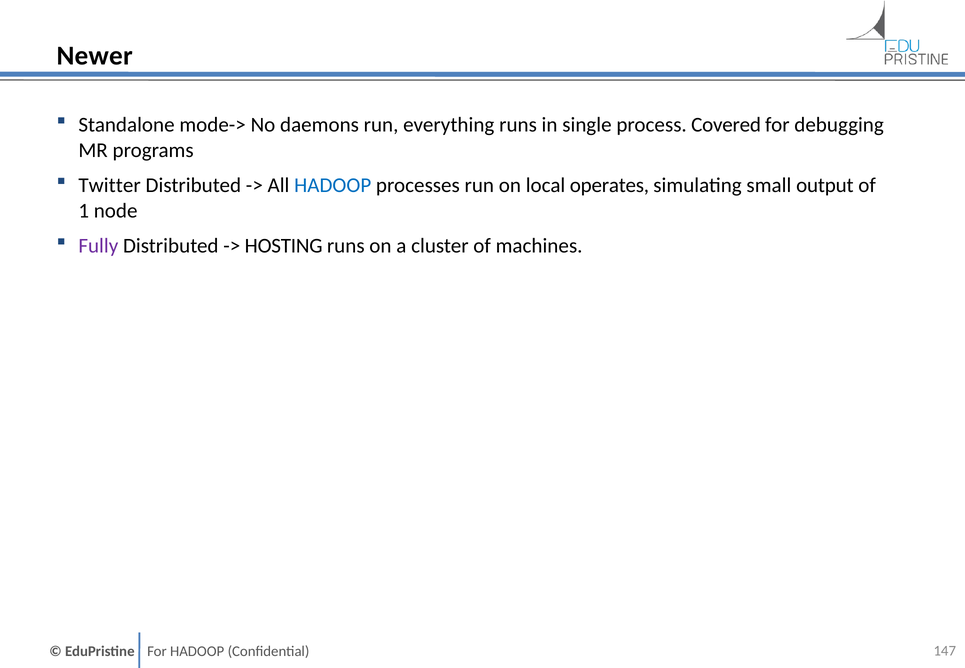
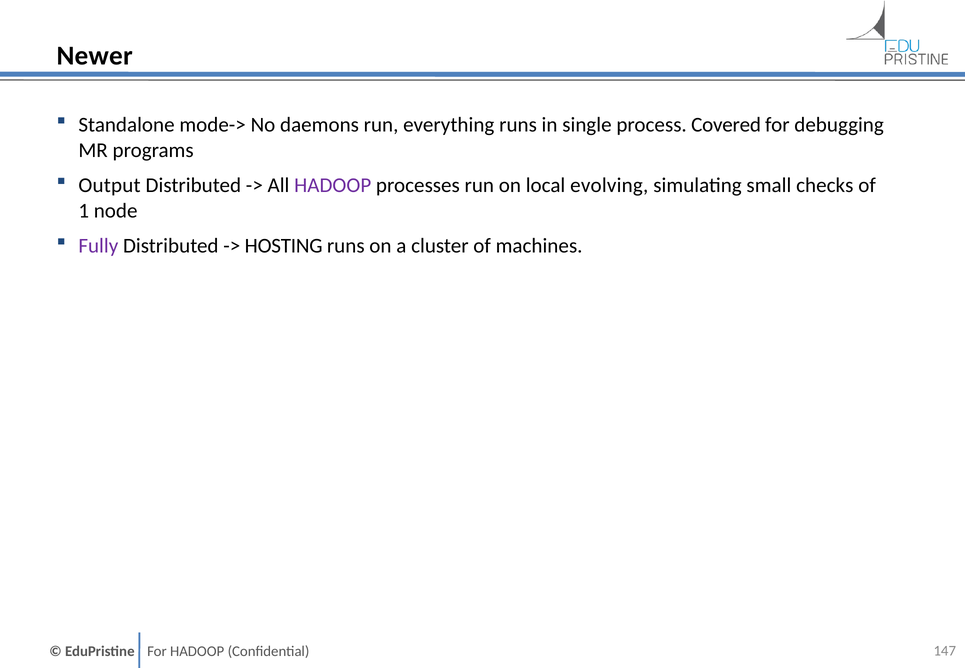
Twitter: Twitter -> Output (109, 185)
HADOOP colour: blue -> purple (333, 185)
operates: operates -> evolving (609, 185)
output: output -> checks (825, 185)
